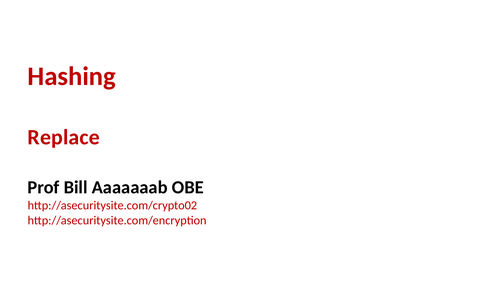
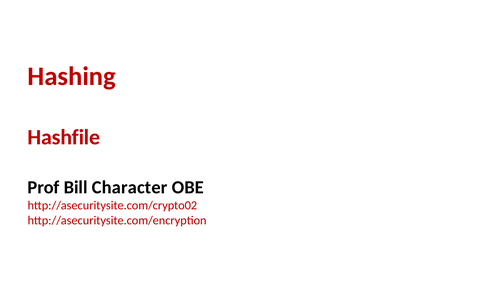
Replace: Replace -> Hashfile (64, 137)
Aaaaaaab: Aaaaaaab -> Character (130, 187)
